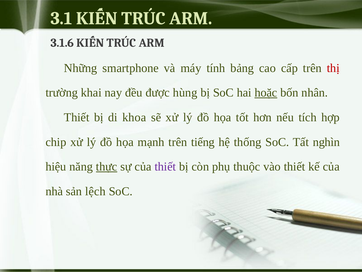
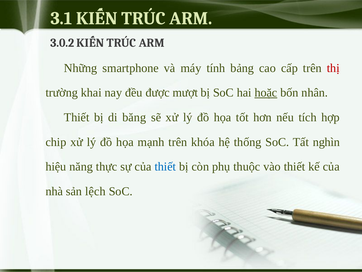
3.1.6: 3.1.6 -> 3.0.2 (62, 43)
hùng: hùng -> mượt (185, 93)
khoa: khoa -> băng (134, 117)
tiếng: tiếng -> khóa (203, 142)
thực underline: present -> none (107, 166)
thiết colour: purple -> blue (165, 166)
